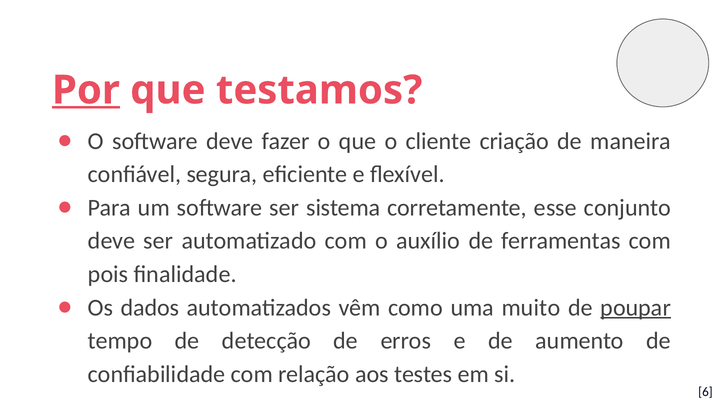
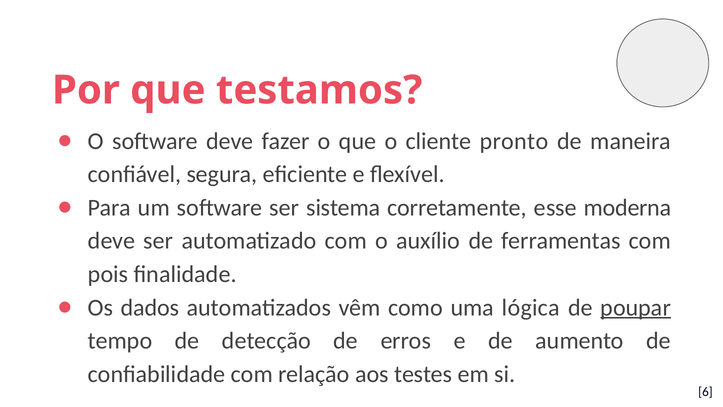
Por underline: present -> none (86, 90)
criação: criação -> pronto (514, 141)
conjunto: conjunto -> moderna (628, 208)
muito: muito -> lógica (531, 307)
